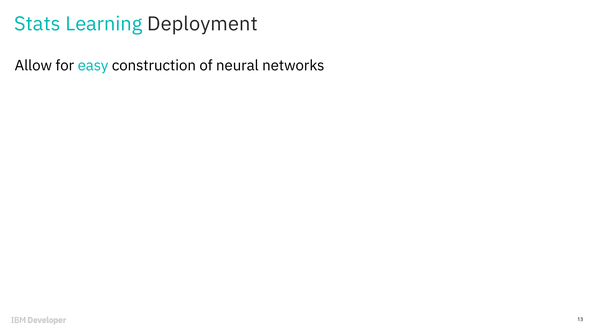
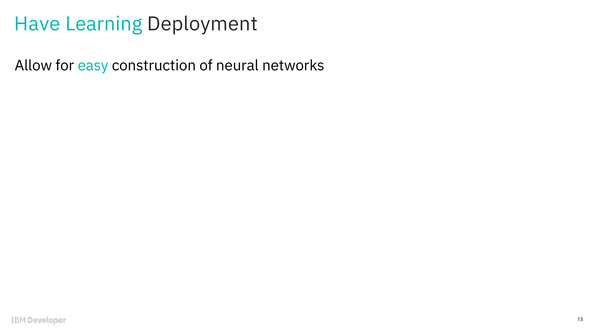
Stats: Stats -> Have (37, 24)
